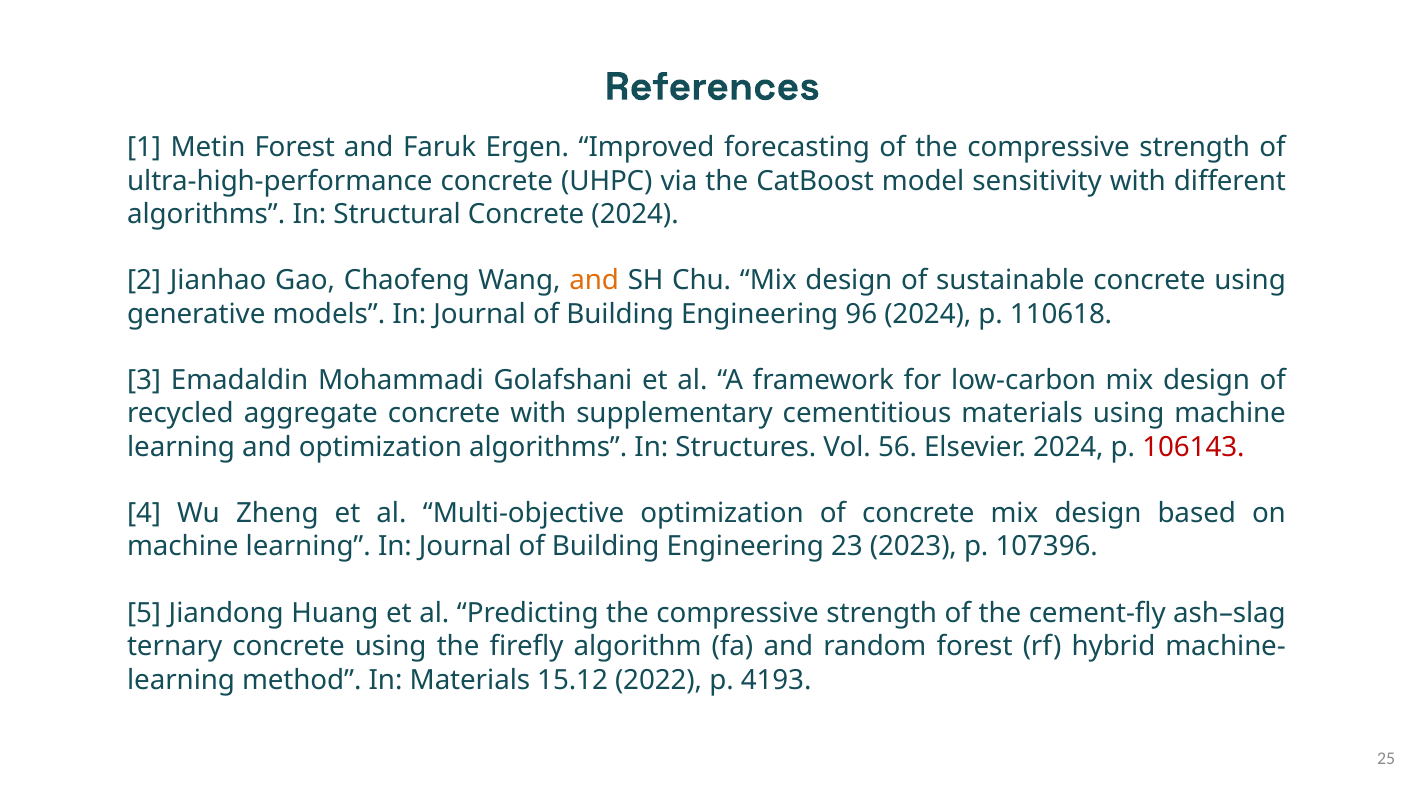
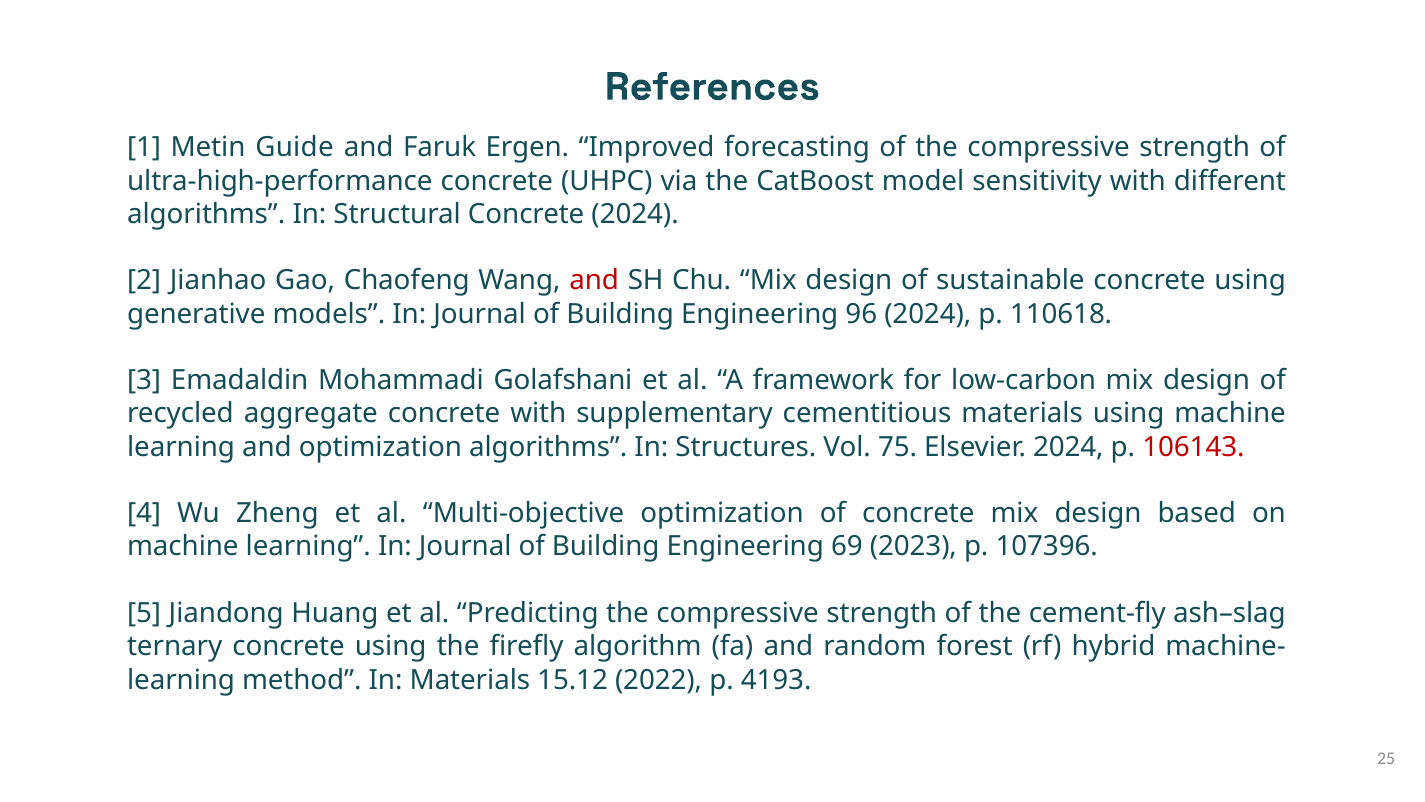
Metin Forest: Forest -> Guide (294, 148)
and colour: orange -> red (594, 281)
56: 56 -> 75 (898, 447)
23: 23 -> 69 (847, 546)
